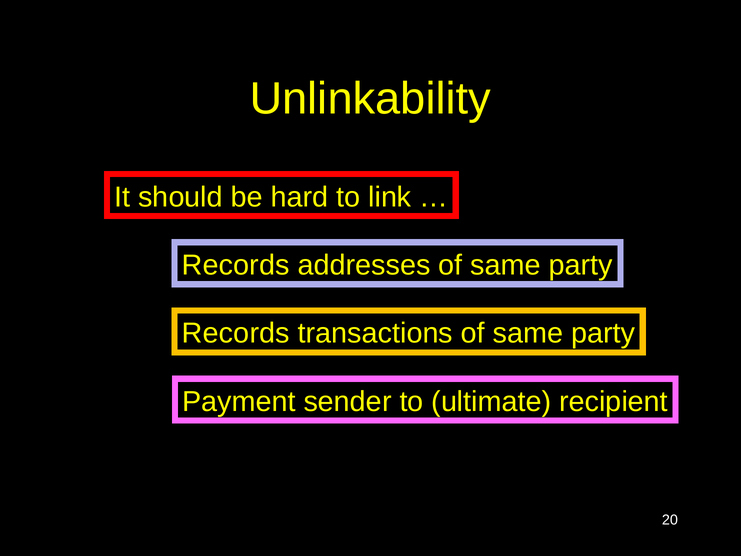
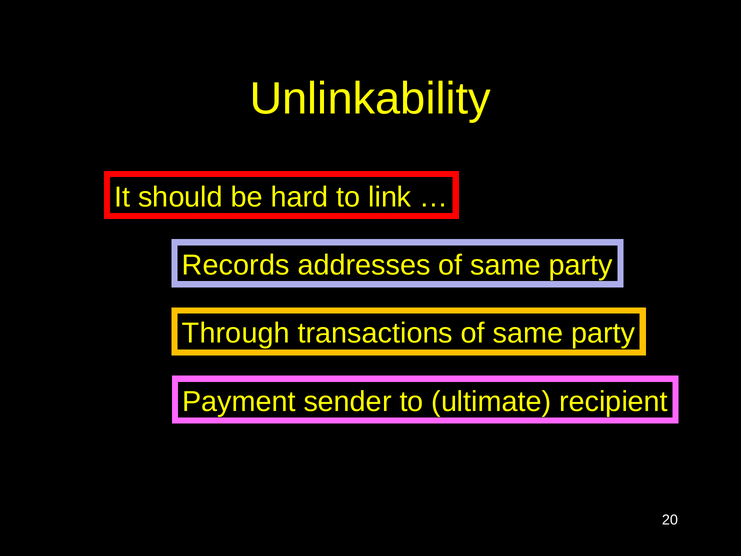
Records: Records -> Through (236, 333)
